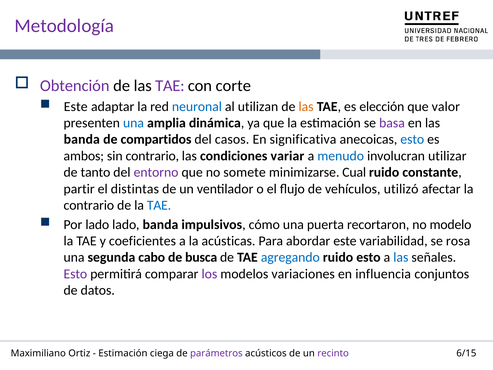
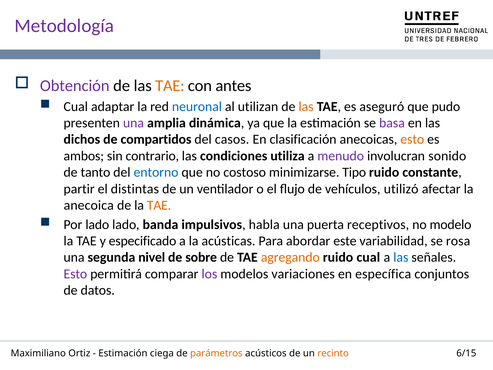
TAE colour: purple -> orange (170, 86)
corte: corte -> antes (233, 86)
Este: Este -> Cual (76, 106)
elección: elección -> aseguró (382, 106)
valor: valor -> pudo (446, 106)
una colour: blue -> purple (133, 123)
banda: banda -> dichos (82, 139)
significativa: significativa -> clasificación (303, 139)
esto colour: blue -> orange (412, 139)
variar: variar -> utiliza (288, 156)
menudo colour: blue -> purple (341, 156)
utilizar: utilizar -> sonido (447, 156)
entorno colour: purple -> blue (156, 172)
somete: somete -> costoso (245, 172)
Cual: Cual -> Tipo (354, 172)
contrario: contrario -> anecoica (89, 205)
TAE colour: blue -> orange (159, 205)
cómo: cómo -> habla (264, 224)
recortaron: recortaron -> receptivos (378, 224)
coeficientes: coeficientes -> especificado (143, 241)
cabo: cabo -> nivel (152, 257)
busca: busca -> sobre (201, 257)
agregando colour: blue -> orange (290, 257)
ruido esto: esto -> cual (368, 257)
influencia: influencia -> específica (383, 274)
parámetros colour: purple -> orange (216, 353)
recinto colour: purple -> orange (333, 353)
